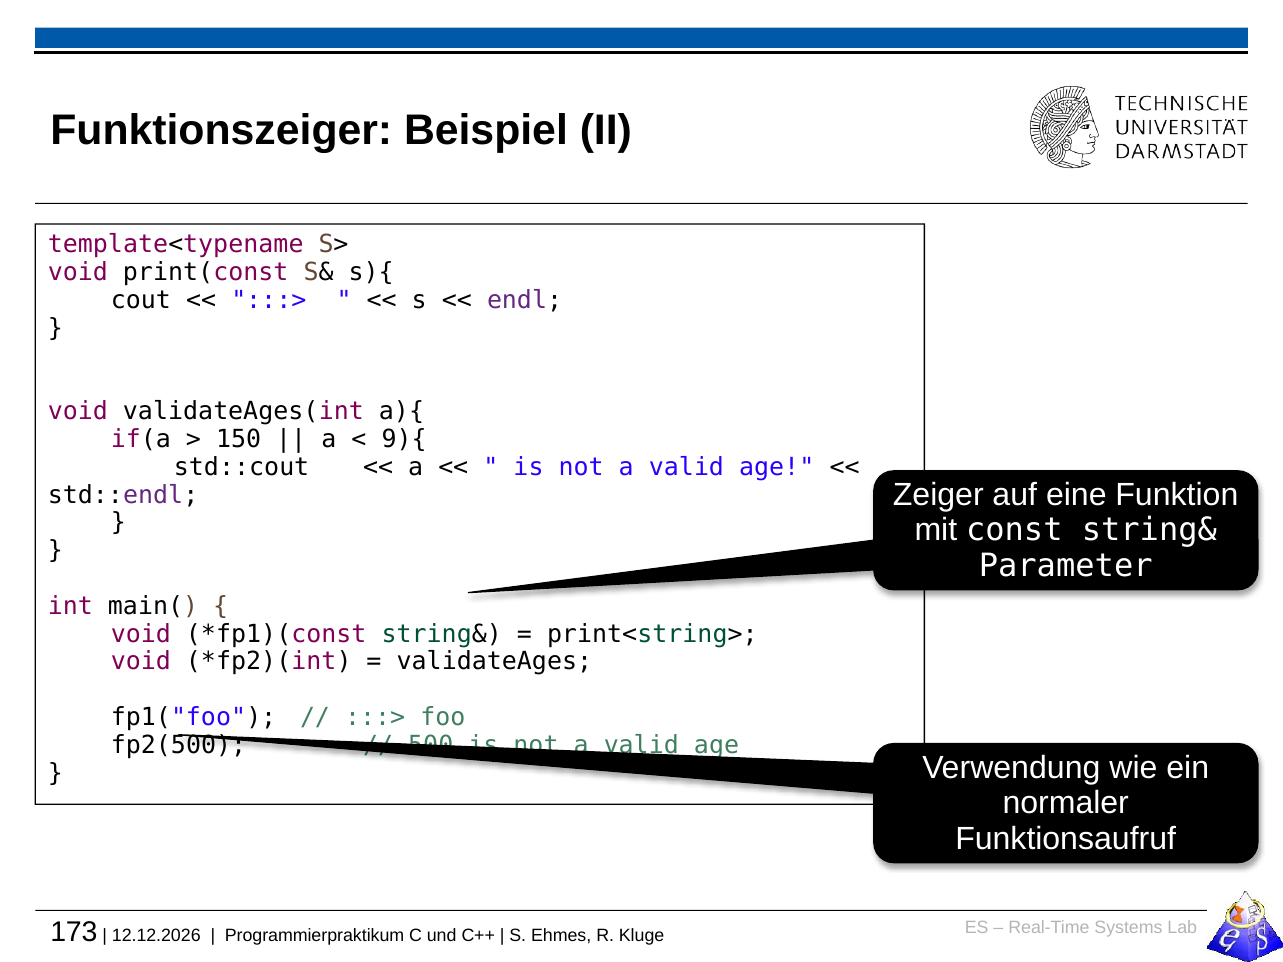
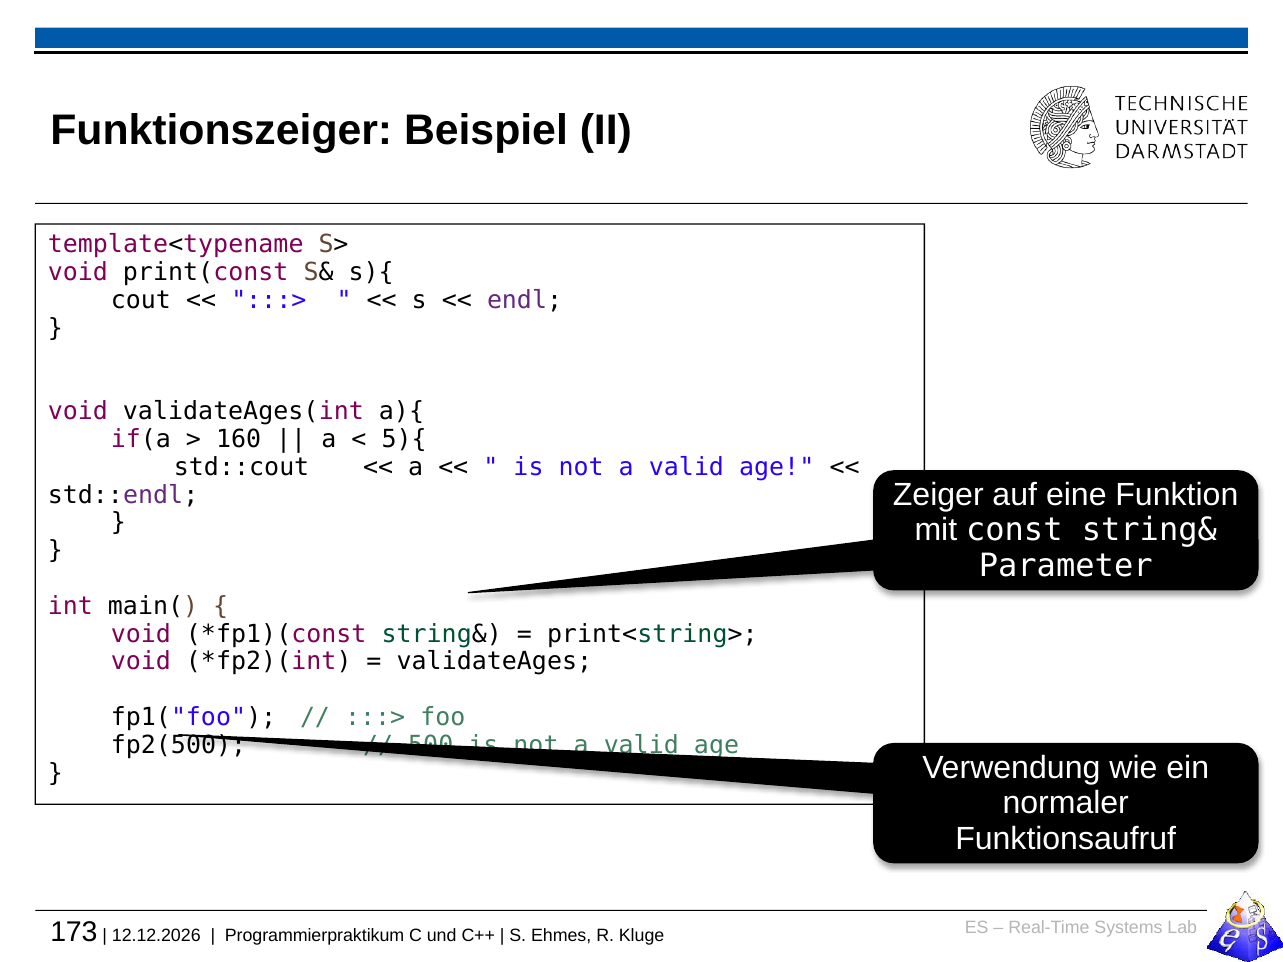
150: 150 -> 160 (239, 439)
9){: 9){ -> 5){ (404, 439)
